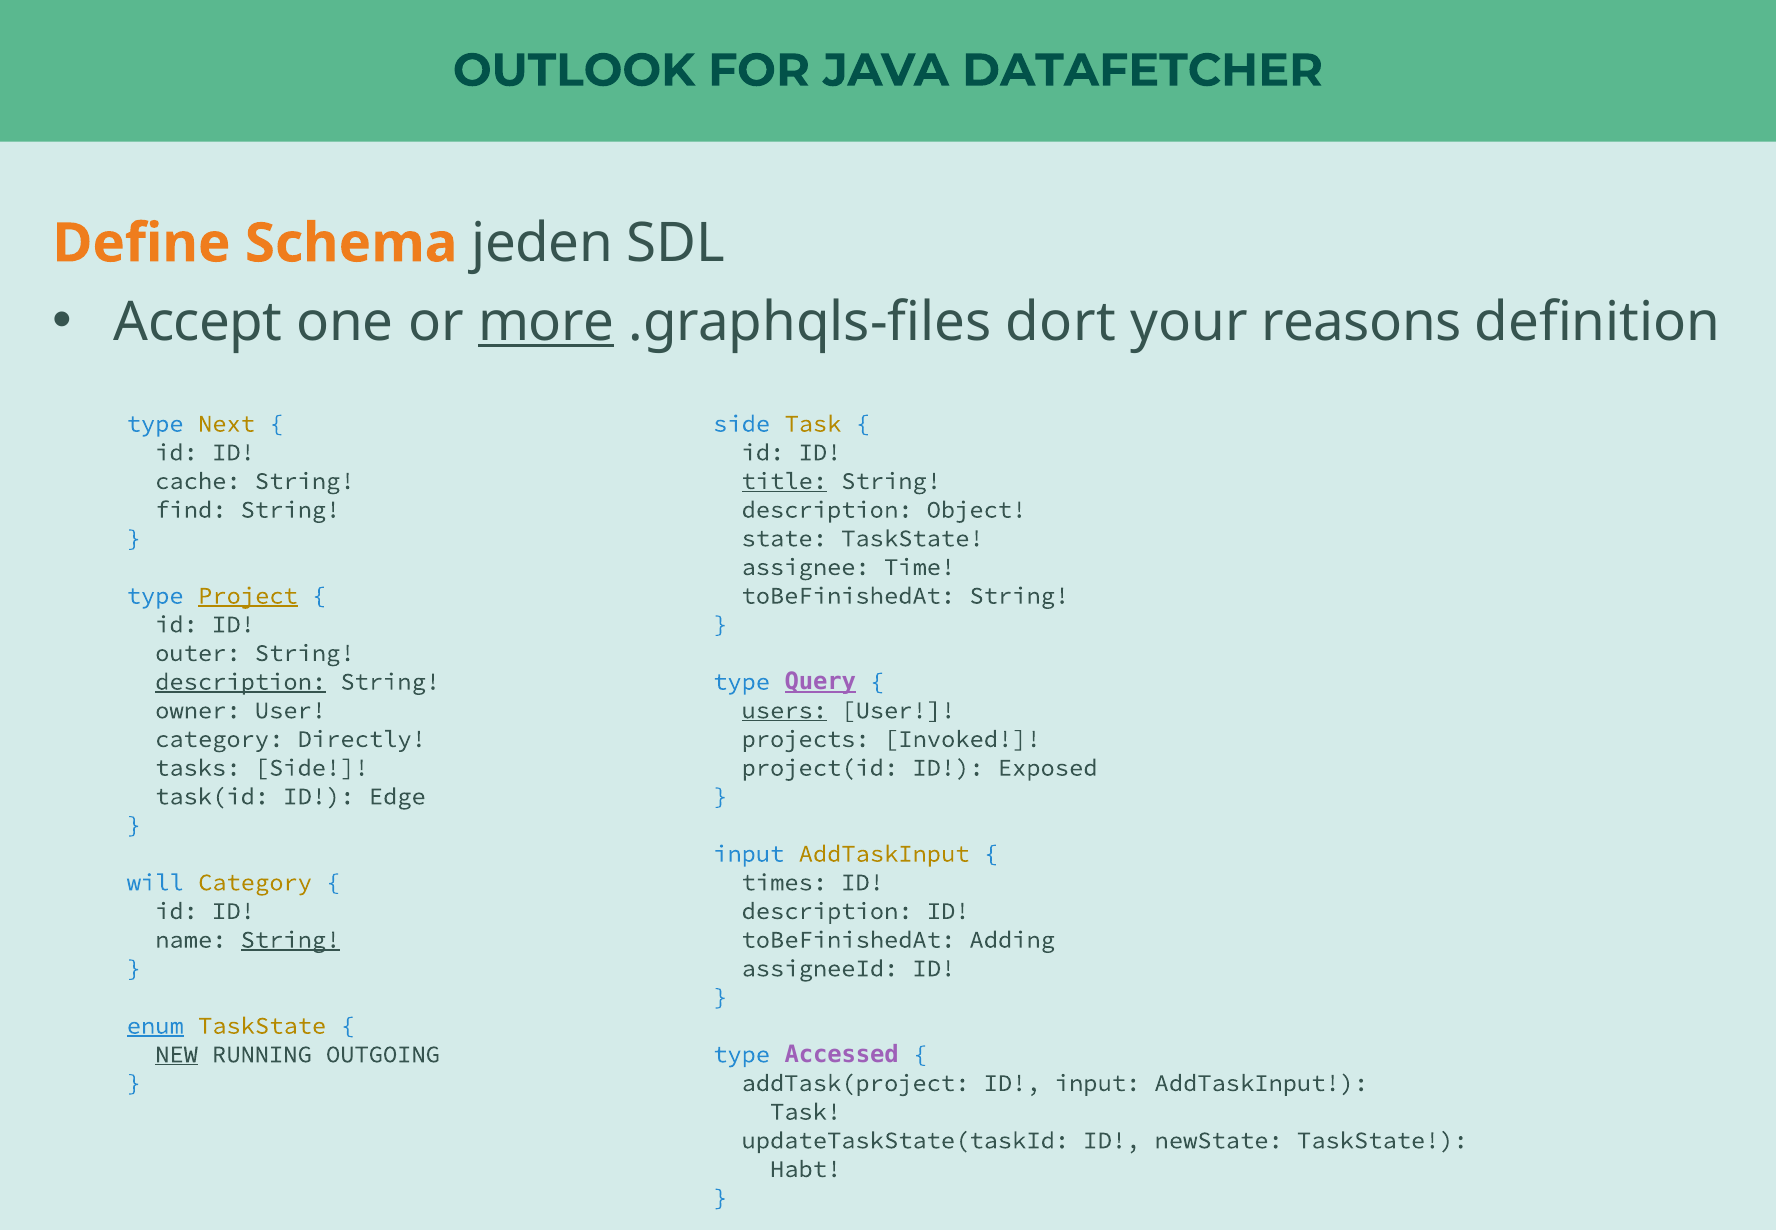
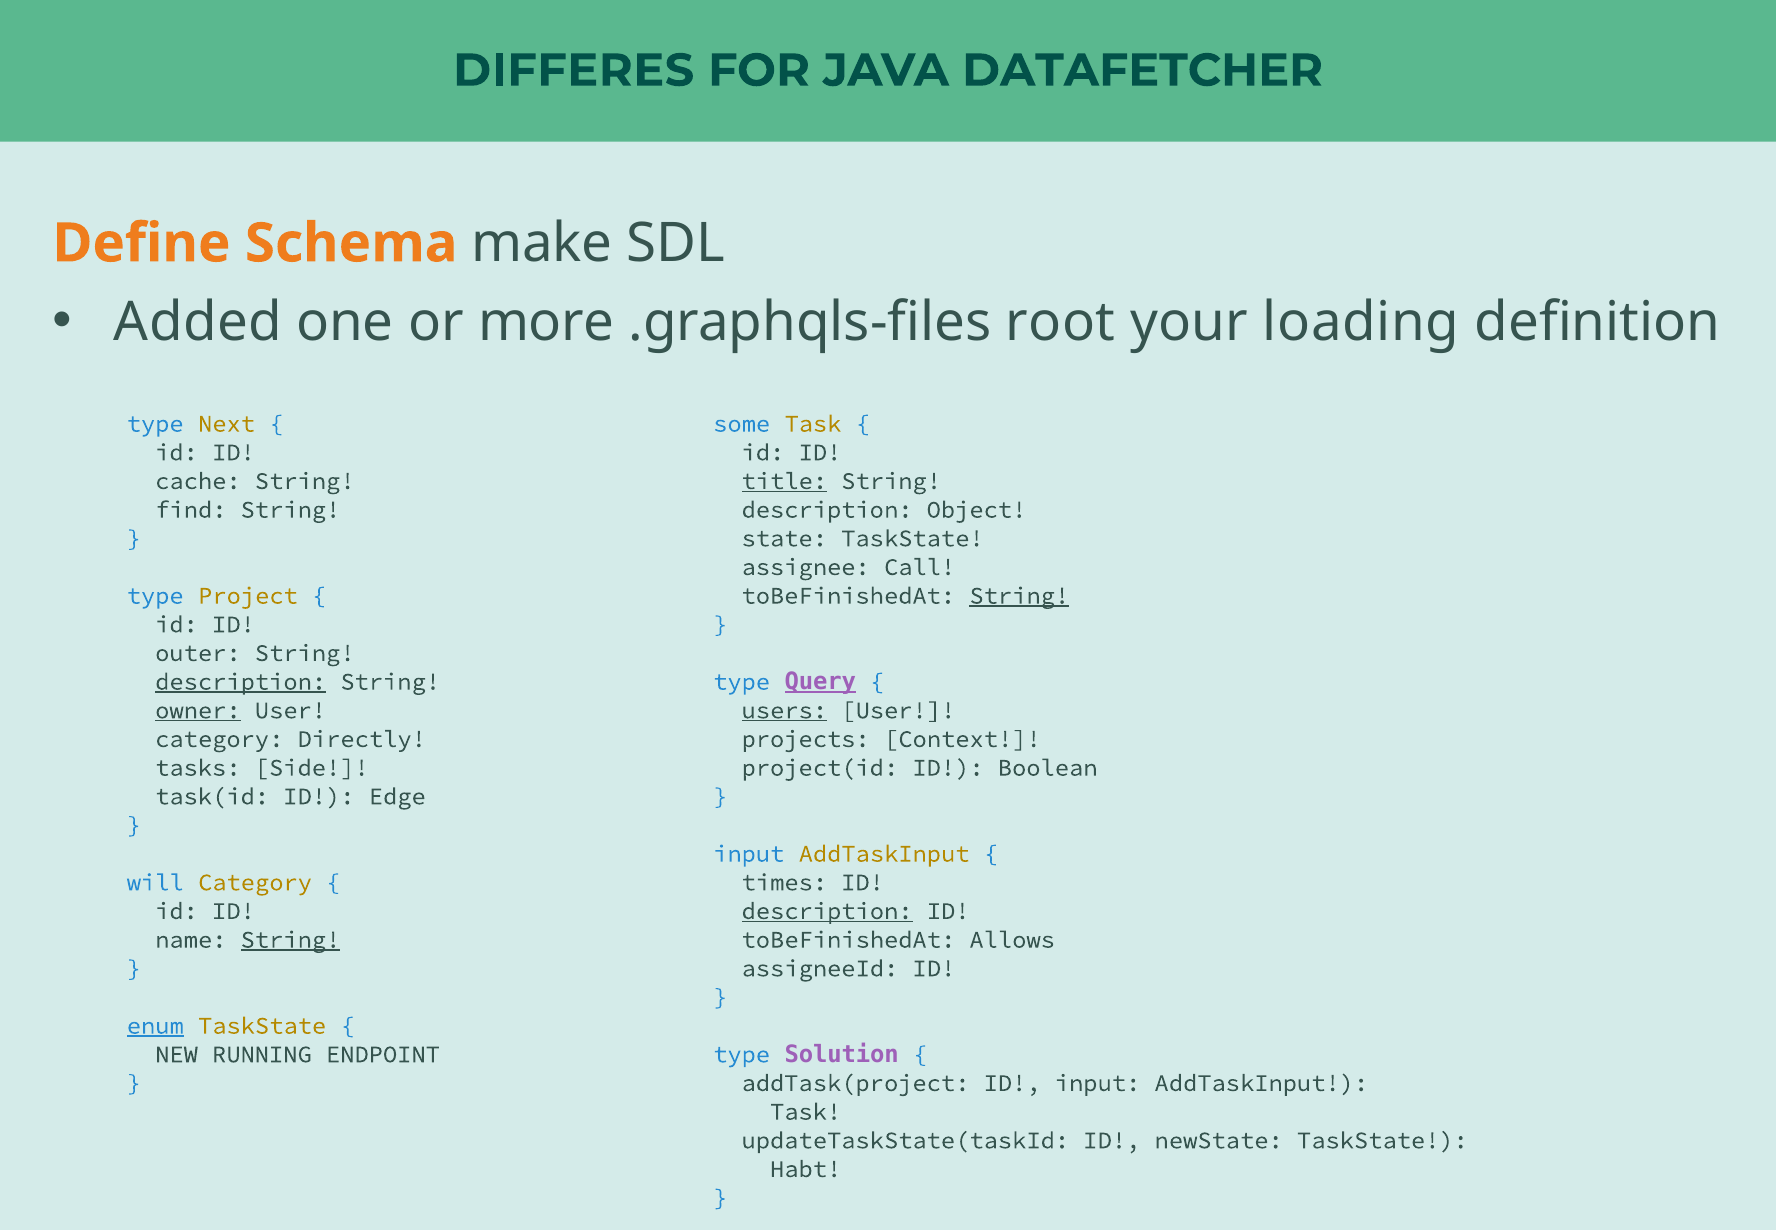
OUTLOOK: OUTLOOK -> DIFFERES (574, 70)
jeden: jeden -> make (542, 243)
Accept: Accept -> Added (198, 322)
more underline: present -> none (546, 322)
dort: dort -> root (1061, 322)
reasons: reasons -> loading (1361, 322)
side: side -> some (742, 424)
Time: Time -> Call (920, 567)
Project underline: present -> none (248, 596)
String underline: none -> present (1019, 596)
owner underline: none -> present (198, 710)
Invoked: Invoked -> Context (962, 739)
Exposed: Exposed -> Boolean (1048, 767)
description underline: none -> present (827, 911)
Adding: Adding -> Allows (1012, 939)
NEW underline: present -> none (177, 1054)
OUTGOING: OUTGOING -> ENDPOINT (383, 1054)
Accessed: Accessed -> Solution (842, 1054)
